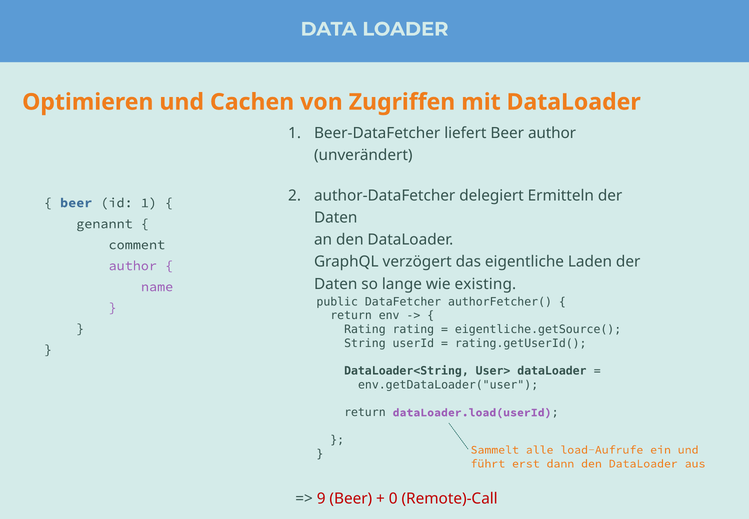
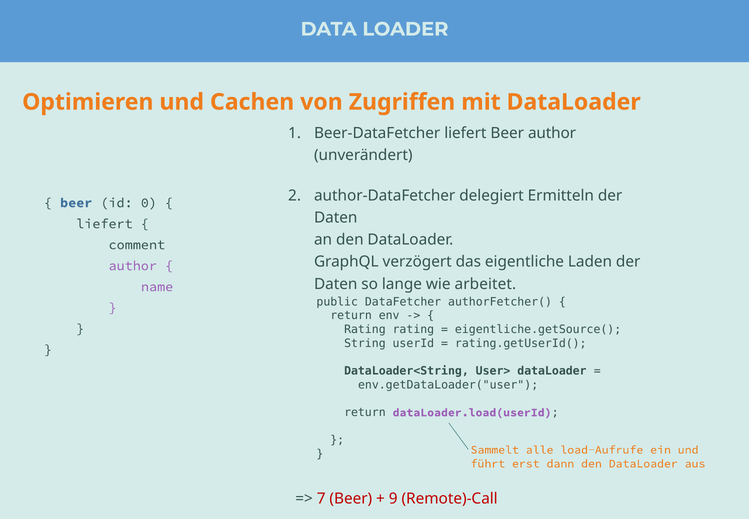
id 1: 1 -> 0 (149, 203)
genannt: genannt -> liefert (104, 224)
existing: existing -> arbeitet (485, 284)
9: 9 -> 7 (321, 498)
0: 0 -> 9 (393, 498)
